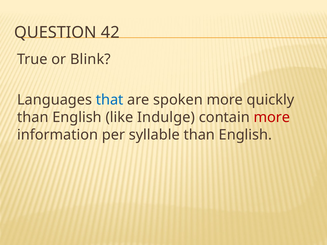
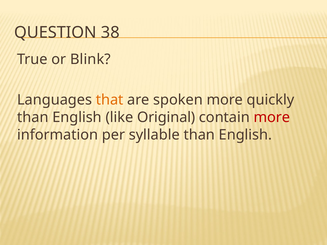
42: 42 -> 38 (110, 32)
that colour: blue -> orange (110, 100)
Indulge: Indulge -> Original (166, 117)
